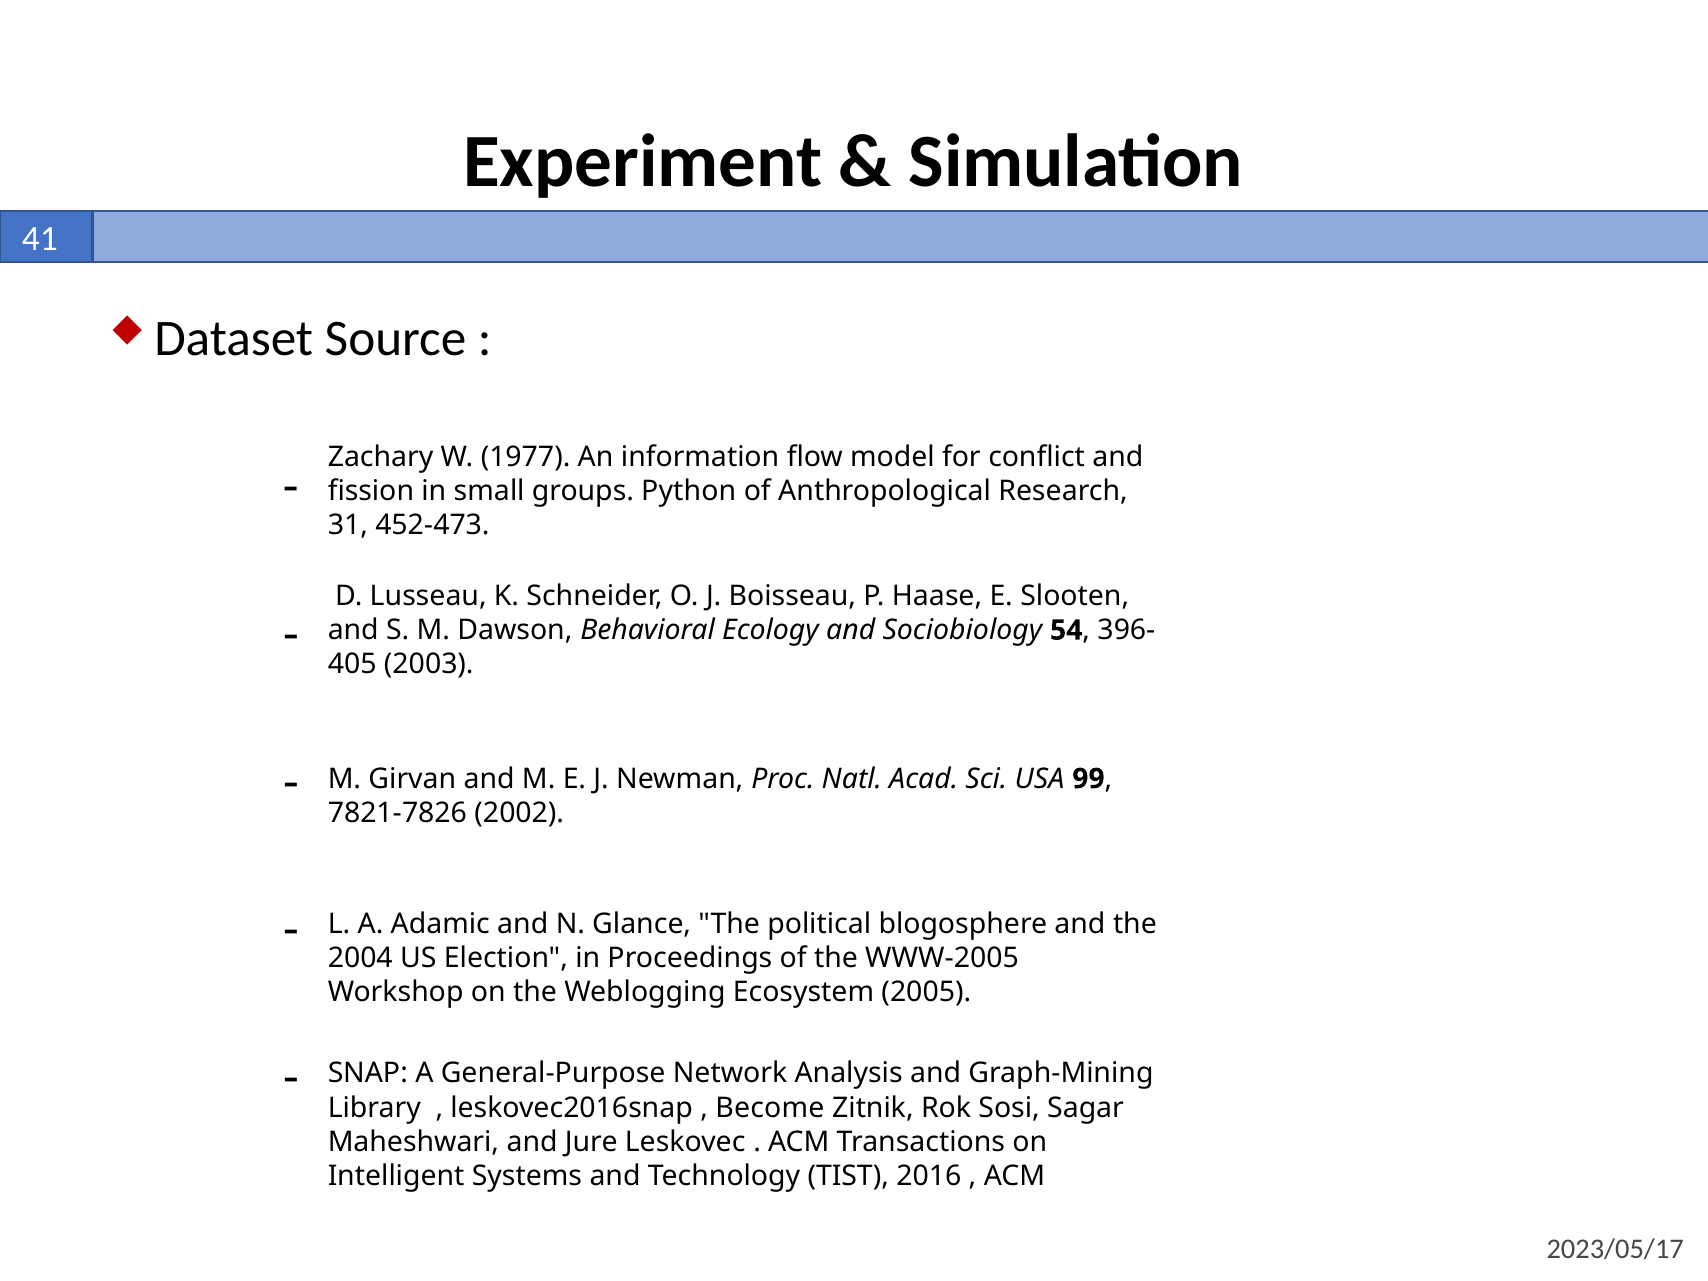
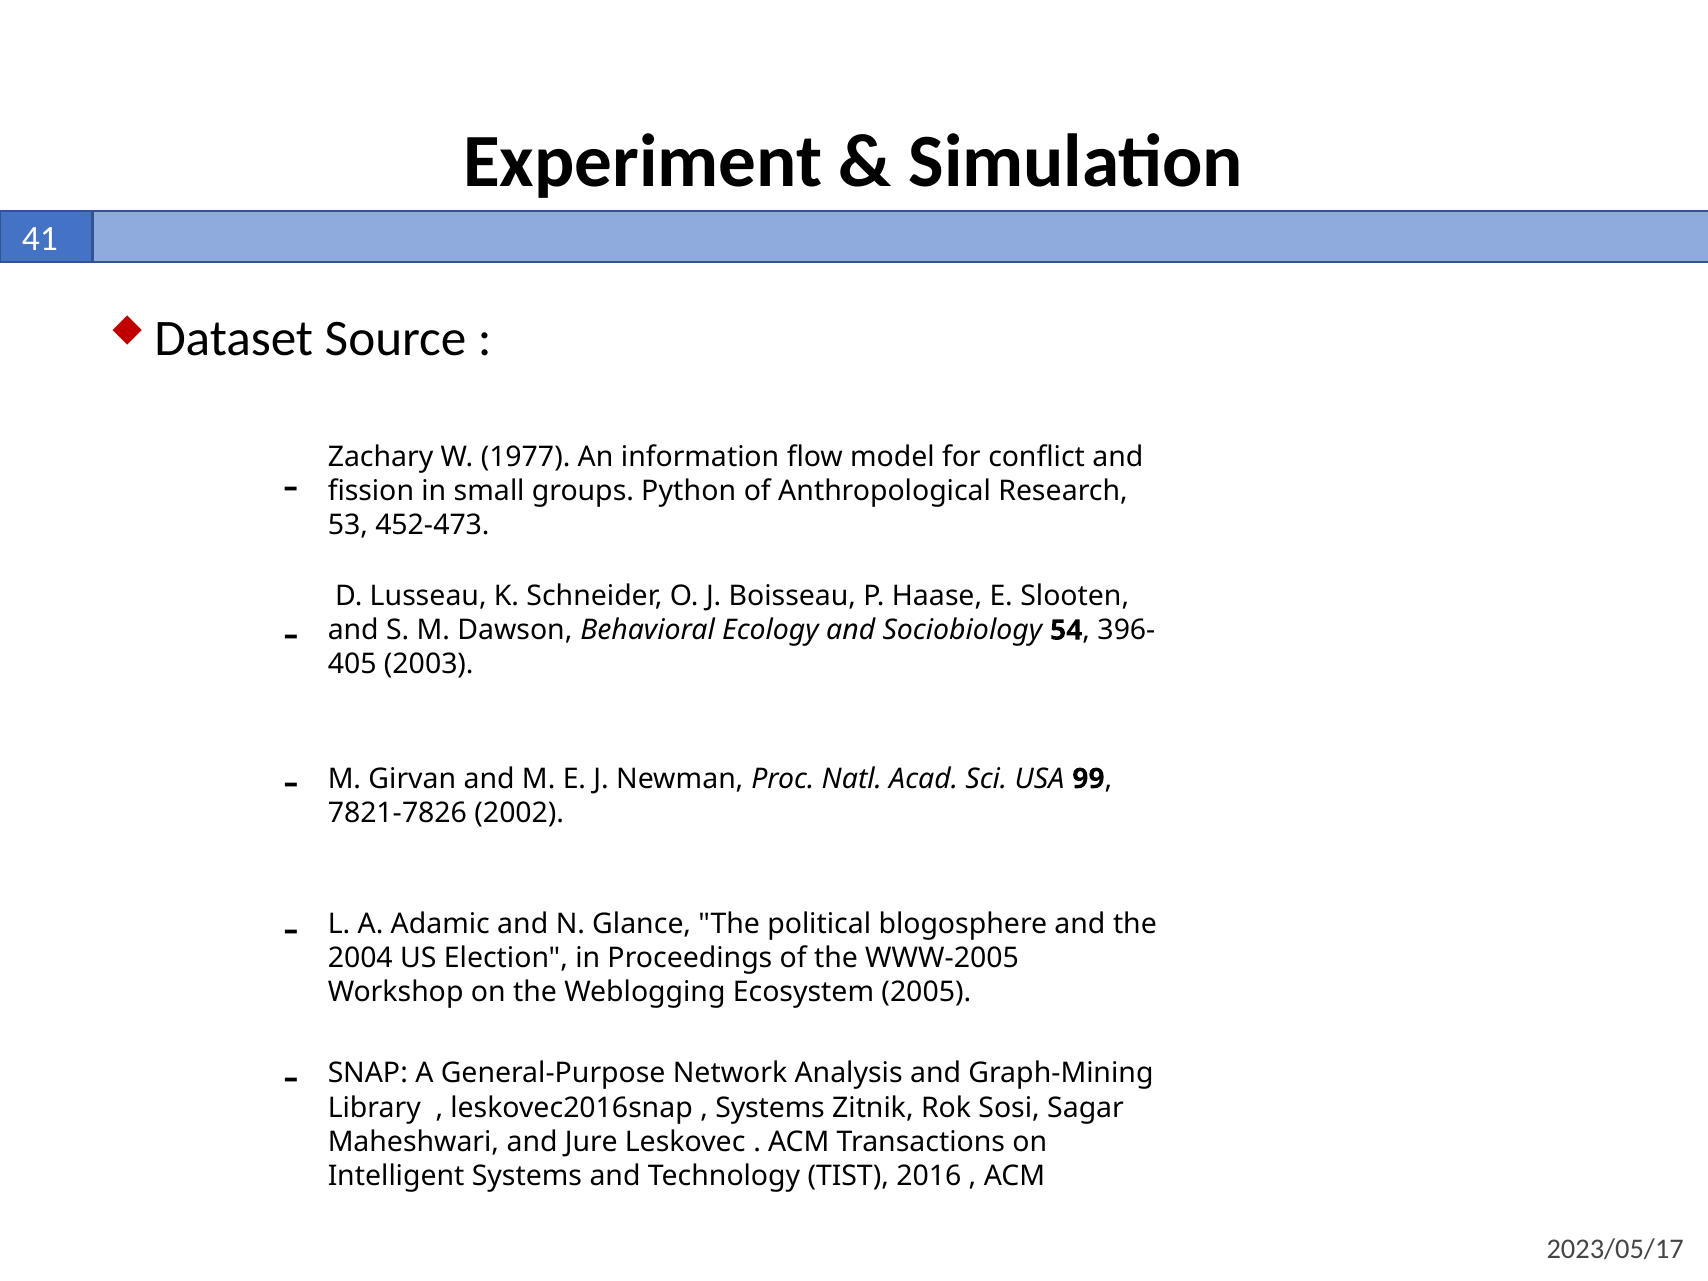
31: 31 -> 53 (348, 525)
Become: Become -> Systems (770, 1108)
